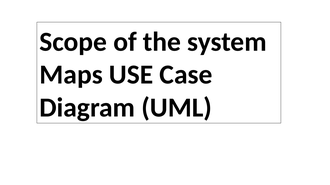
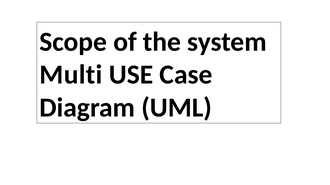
Maps: Maps -> Multi (71, 75)
